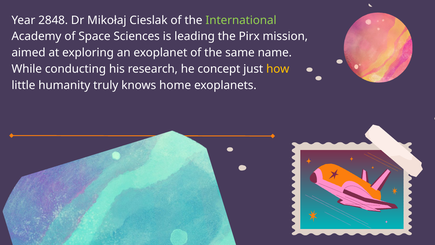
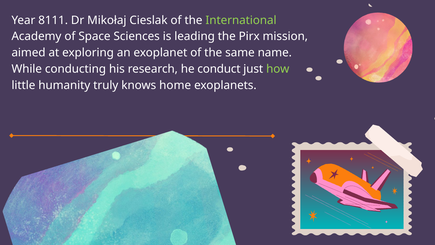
2848: 2848 -> 8111 (53, 20)
concept: concept -> conduct (219, 69)
how colour: yellow -> light green (278, 69)
